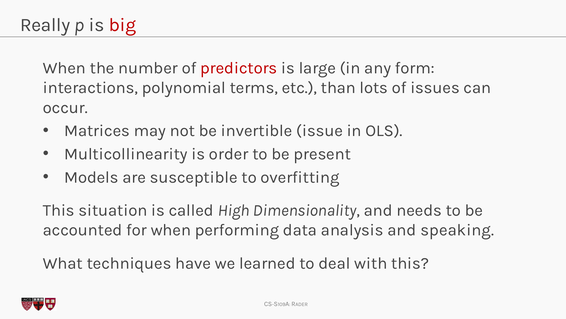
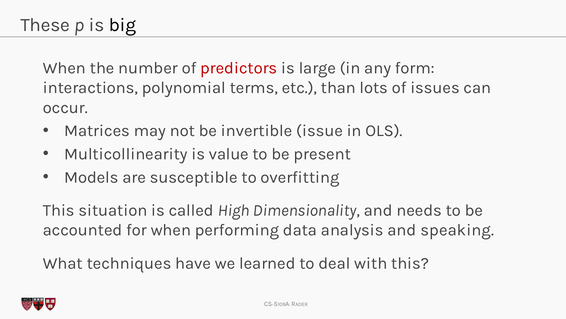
Really: Really -> These (45, 25)
big colour: red -> black (122, 25)
order: order -> value (229, 154)
